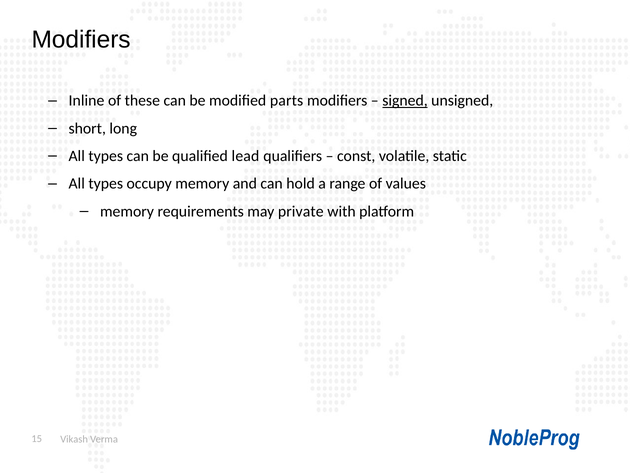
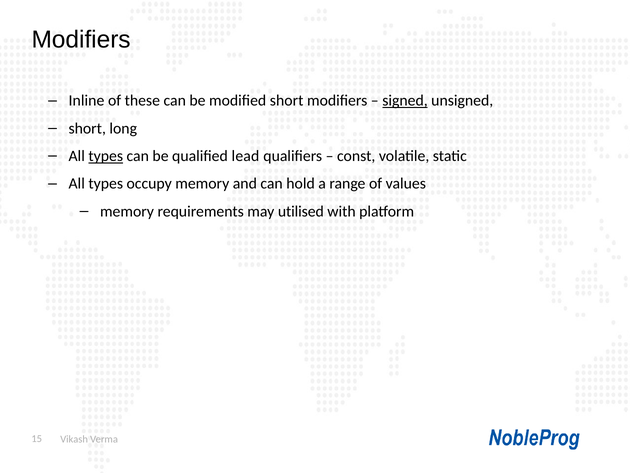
modified parts: parts -> short (287, 101)
types underline: none -> present (106, 156)
private: private -> utilised (301, 211)
